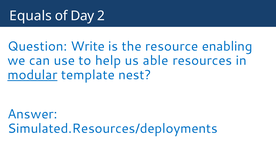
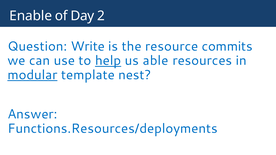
Equals: Equals -> Enable (31, 16)
enabling: enabling -> commits (227, 46)
help underline: none -> present (108, 61)
Simulated.Resources/deployments: Simulated.Resources/deployments -> Functions.Resources/deployments (113, 129)
